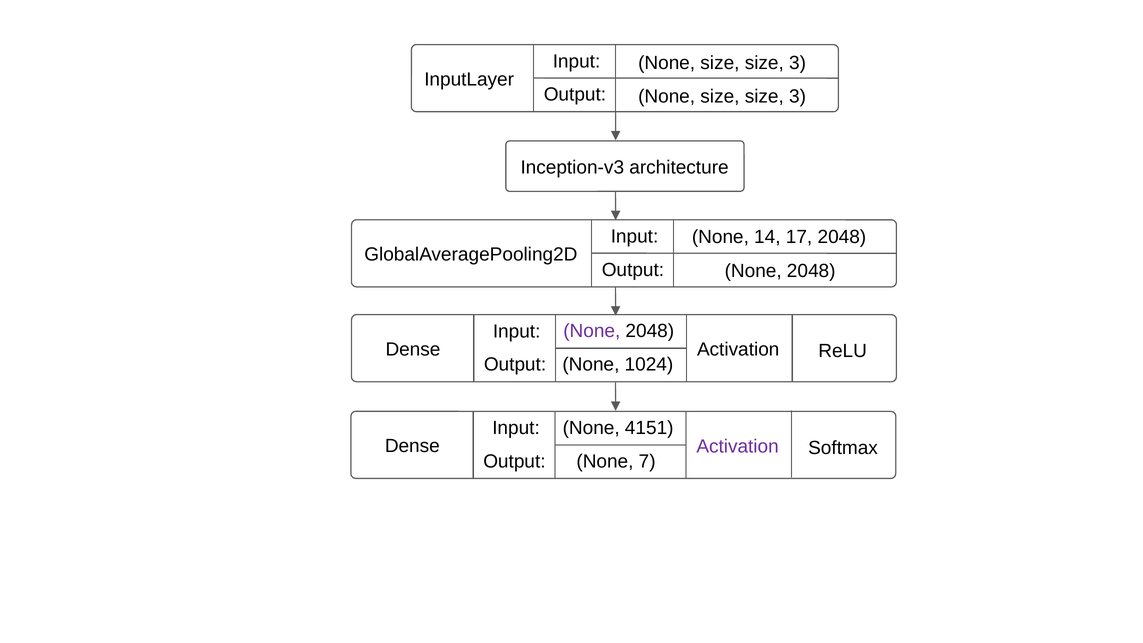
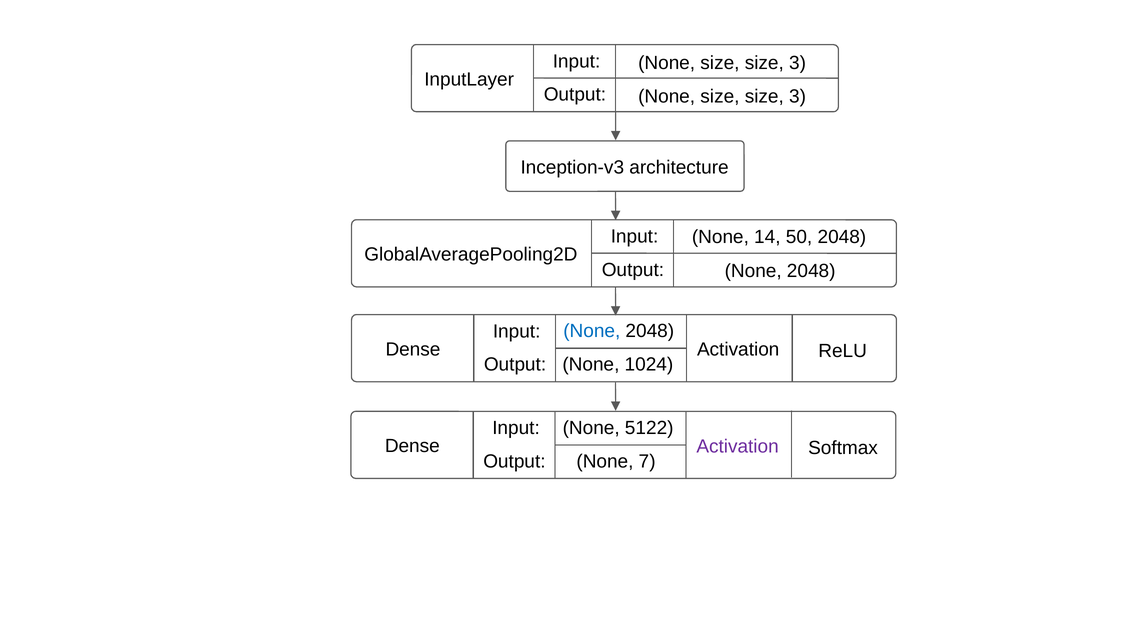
17: 17 -> 50 (799, 237)
None colour: purple -> blue (592, 331)
4151: 4151 -> 5122 (649, 428)
